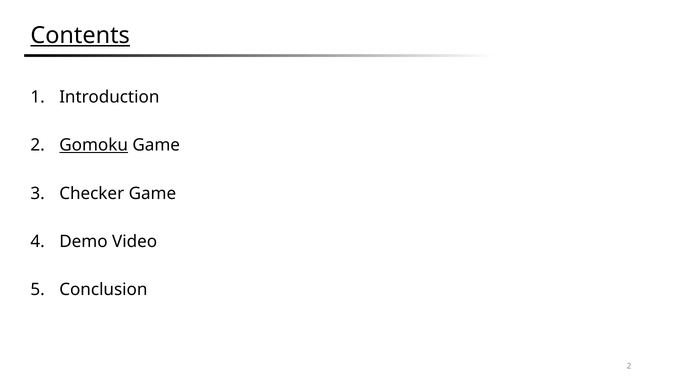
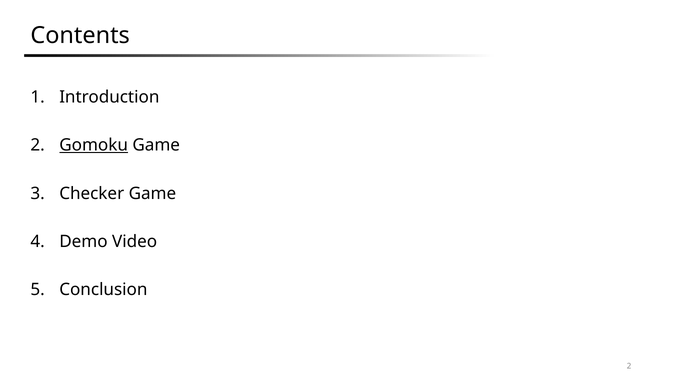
Contents underline: present -> none (80, 36)
